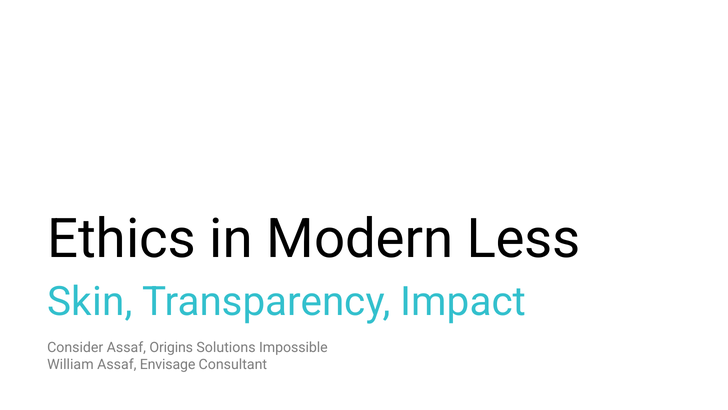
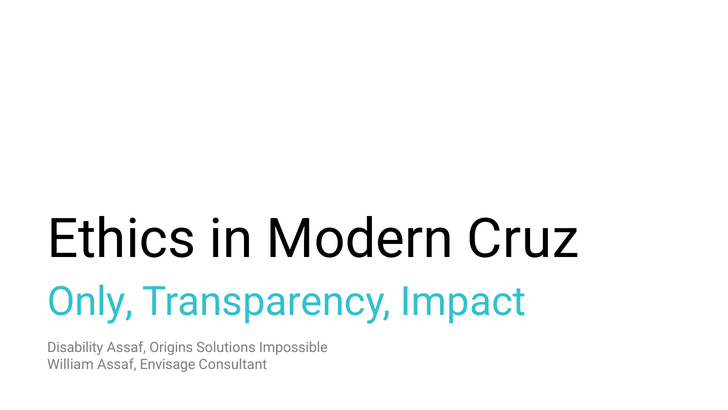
Less: Less -> Cruz (523, 239)
Skin: Skin -> Only (90, 302)
Consider: Consider -> Disability (75, 347)
